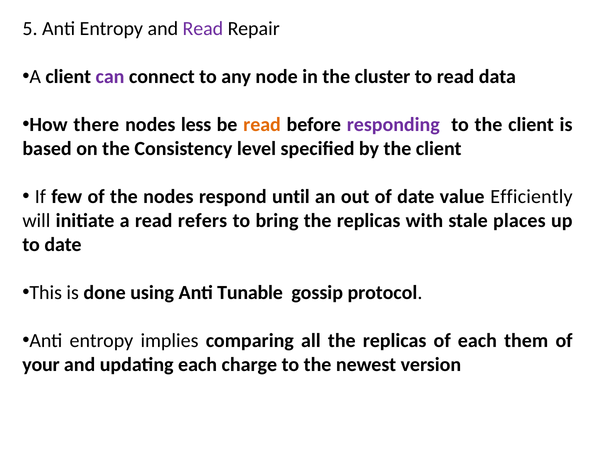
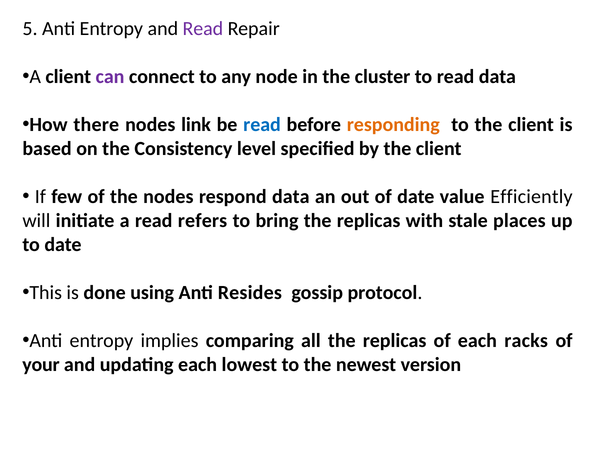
less: less -> link (196, 125)
read colour: orange -> blue (262, 125)
responding colour: purple -> orange (393, 125)
respond until: until -> data (291, 197)
Tunable: Tunable -> Resides (250, 293)
them: them -> racks (526, 341)
charge: charge -> lowest (249, 365)
